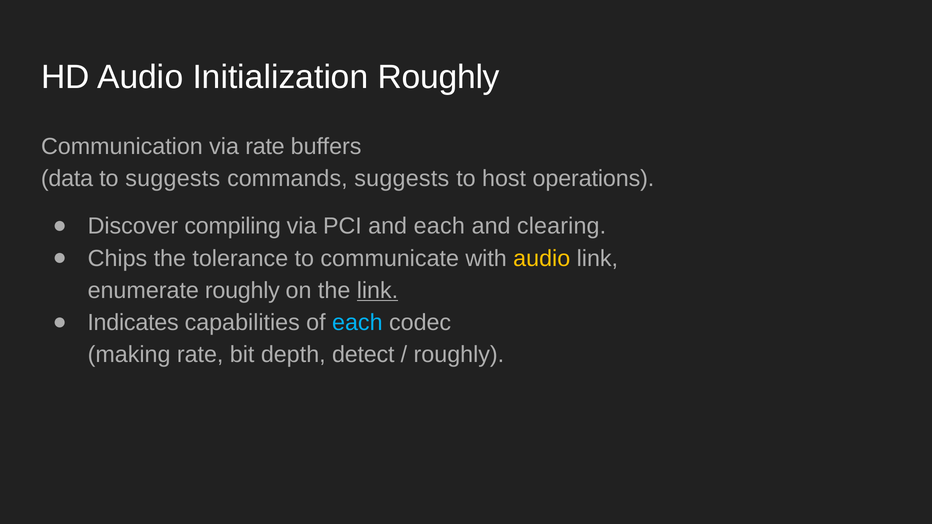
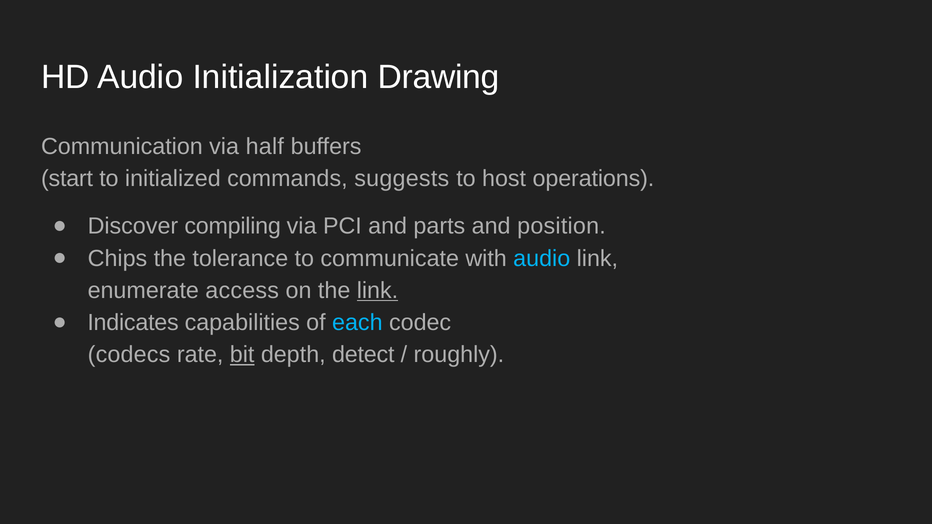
Initialization Roughly: Roughly -> Drawing (439, 77)
via rate: rate -> half (265, 147)
data: data -> start (67, 179)
to suggests: suggests -> initialized (173, 179)
and each: each -> parts (439, 226)
clearing: clearing -> position (562, 226)
audio colour: yellow -> light blue (542, 259)
enumerate roughly: roughly -> access (242, 291)
making: making -> codecs (129, 355)
bit underline: none -> present (242, 355)
